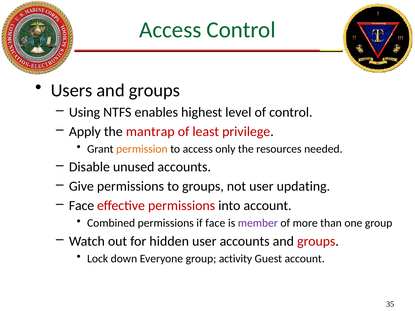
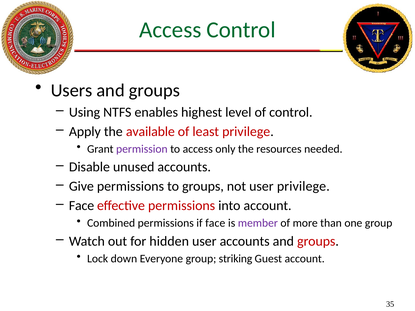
mantrap: mantrap -> available (150, 132)
permission colour: orange -> purple (142, 149)
user updating: updating -> privilege (303, 187)
activity: activity -> striking (235, 259)
